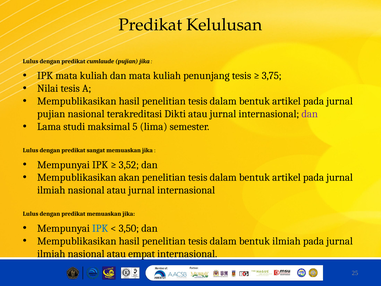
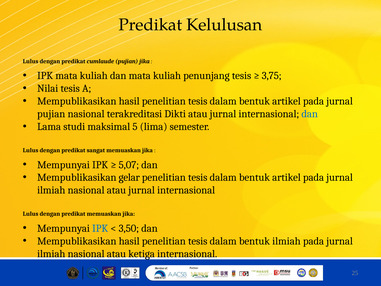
dan colour: purple -> blue (310, 114)
3,52: 3,52 -> 5,07 (129, 165)
akan: akan -> gelar (129, 177)
empat: empat -> ketiga (142, 254)
